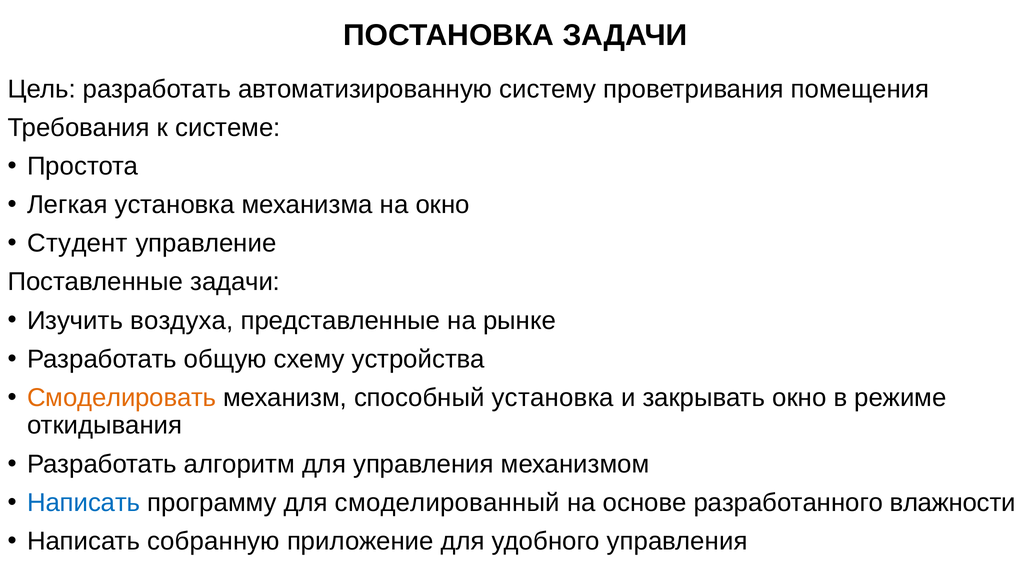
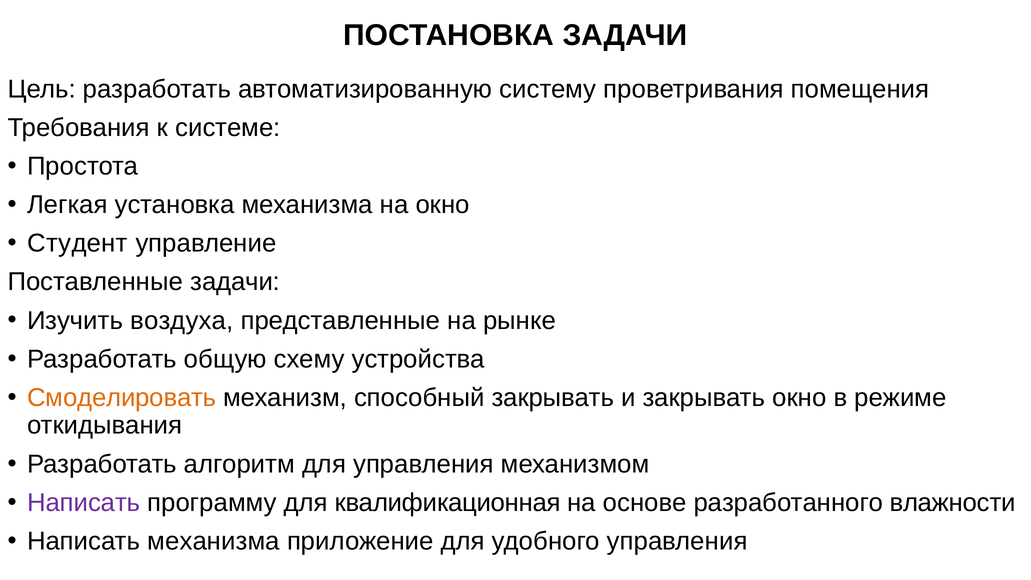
способный установка: установка -> закрывать (553, 398)
Написать colour: blue -> purple (84, 503)
смоделированный: смоделированный -> квалификационная (448, 503)
Написать собранную: собранную -> механизма (214, 541)
